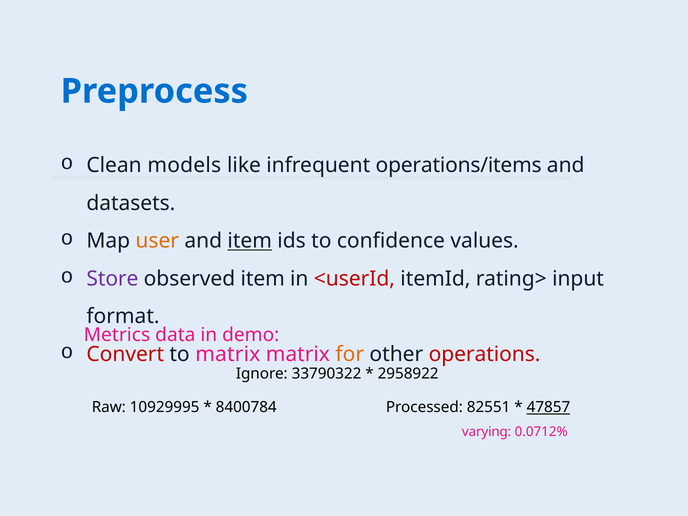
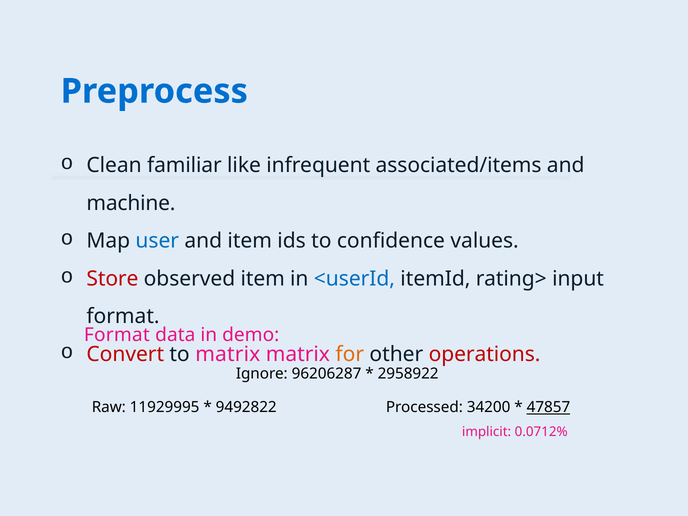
models: models -> familiar (184, 165)
operations/items: operations/items -> associated/items (459, 165)
datasets: datasets -> machine (131, 203)
user colour: orange -> blue (157, 241)
item underline: present -> none (250, 241)
Store colour: purple -> red (112, 279)
<userId colour: red -> blue (354, 279)
Metrics: Metrics -> Format (117, 335)
33790322: 33790322 -> 96206287 (327, 374)
10929995: 10929995 -> 11929995 (165, 407)
8400784: 8400784 -> 9492822 (246, 407)
82551: 82551 -> 34200 (489, 407)
varying: varying -> implicit (487, 432)
